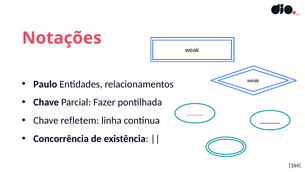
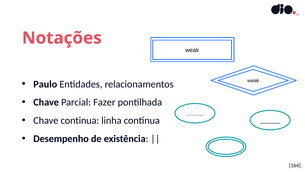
Chave refletem: refletem -> continua (80, 120)
Concorrência: Concorrência -> Desempenho (61, 138)
